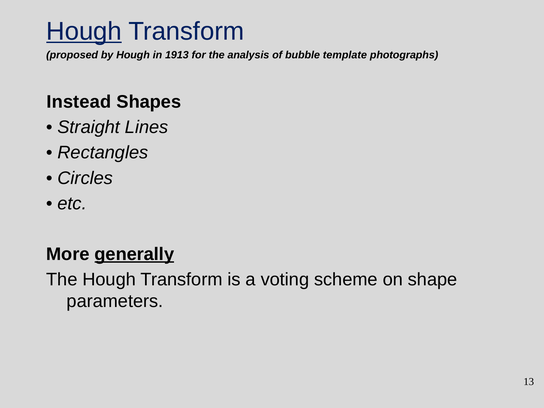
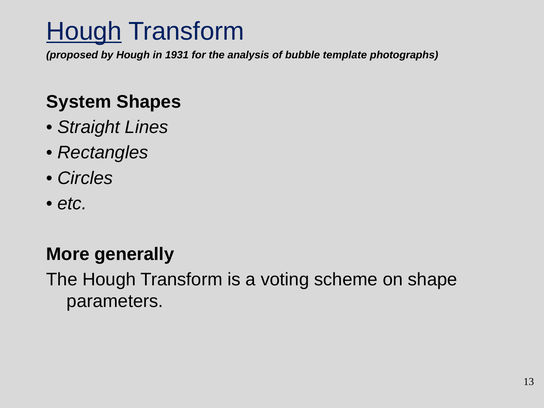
1913: 1913 -> 1931 (177, 55)
Instead: Instead -> System (79, 102)
generally underline: present -> none (134, 254)
